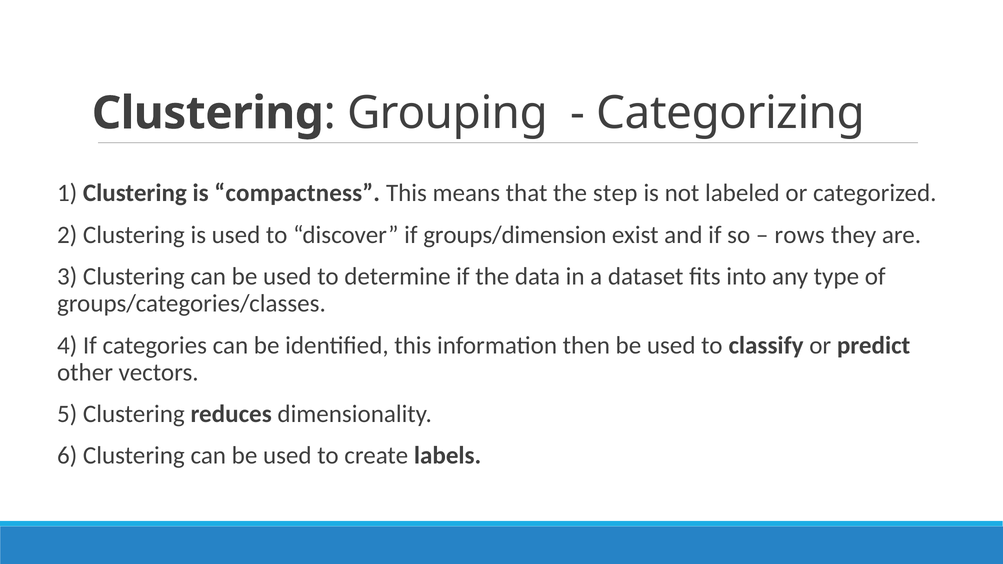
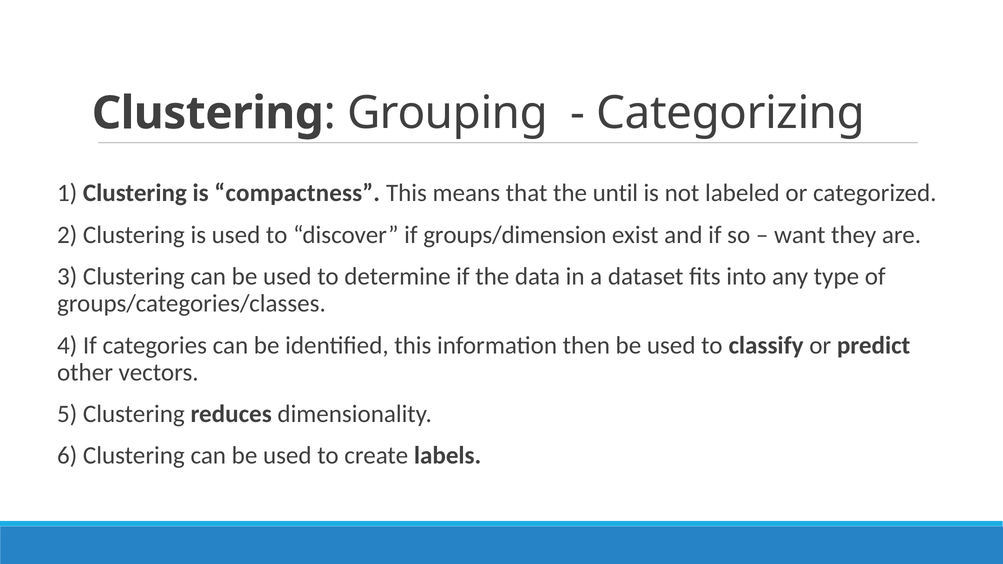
step: step -> until (615, 193)
rows: rows -> want (800, 235)
